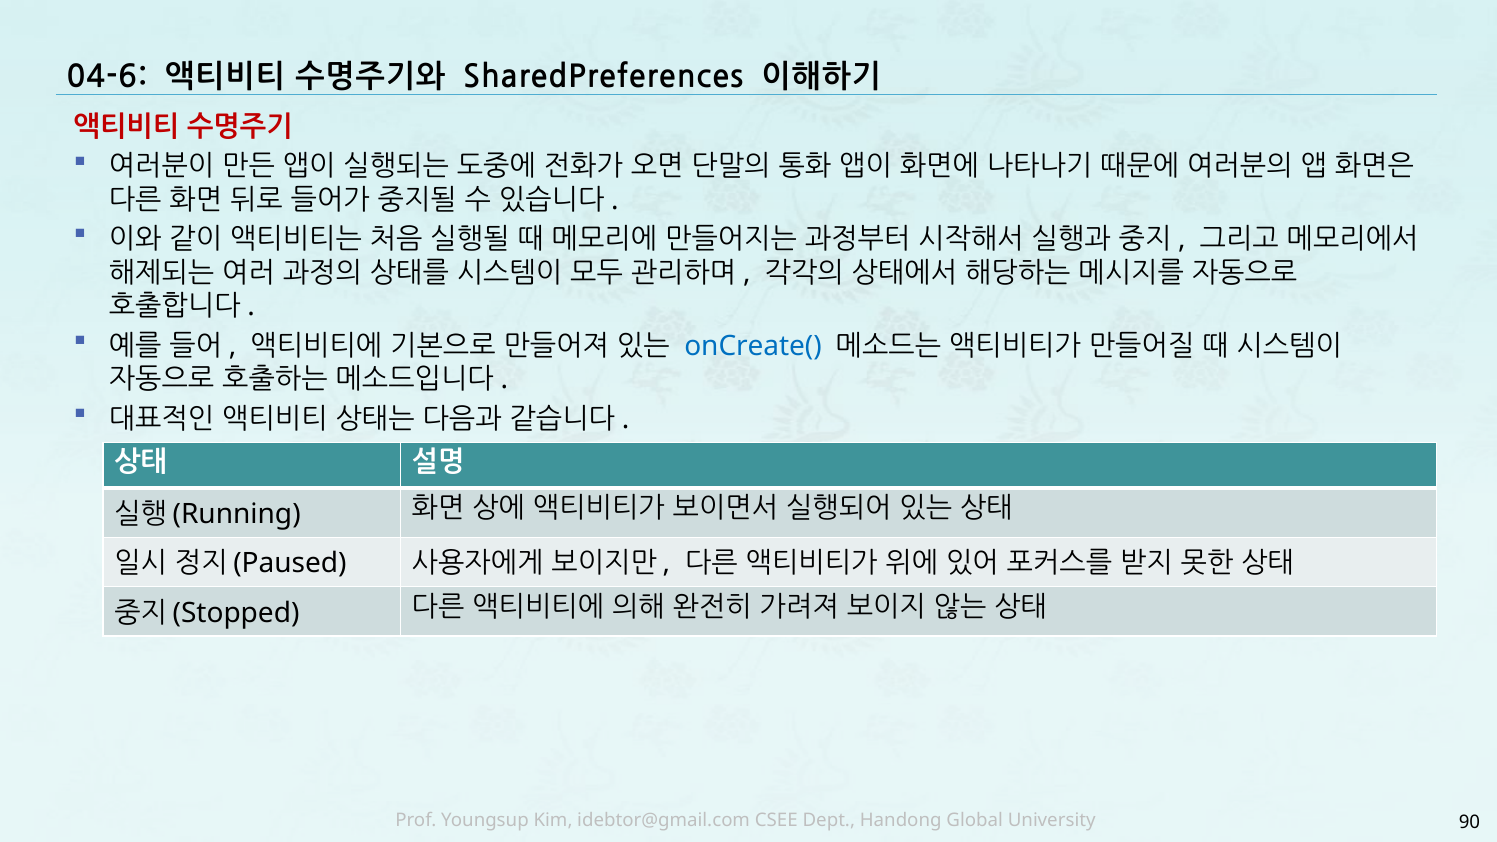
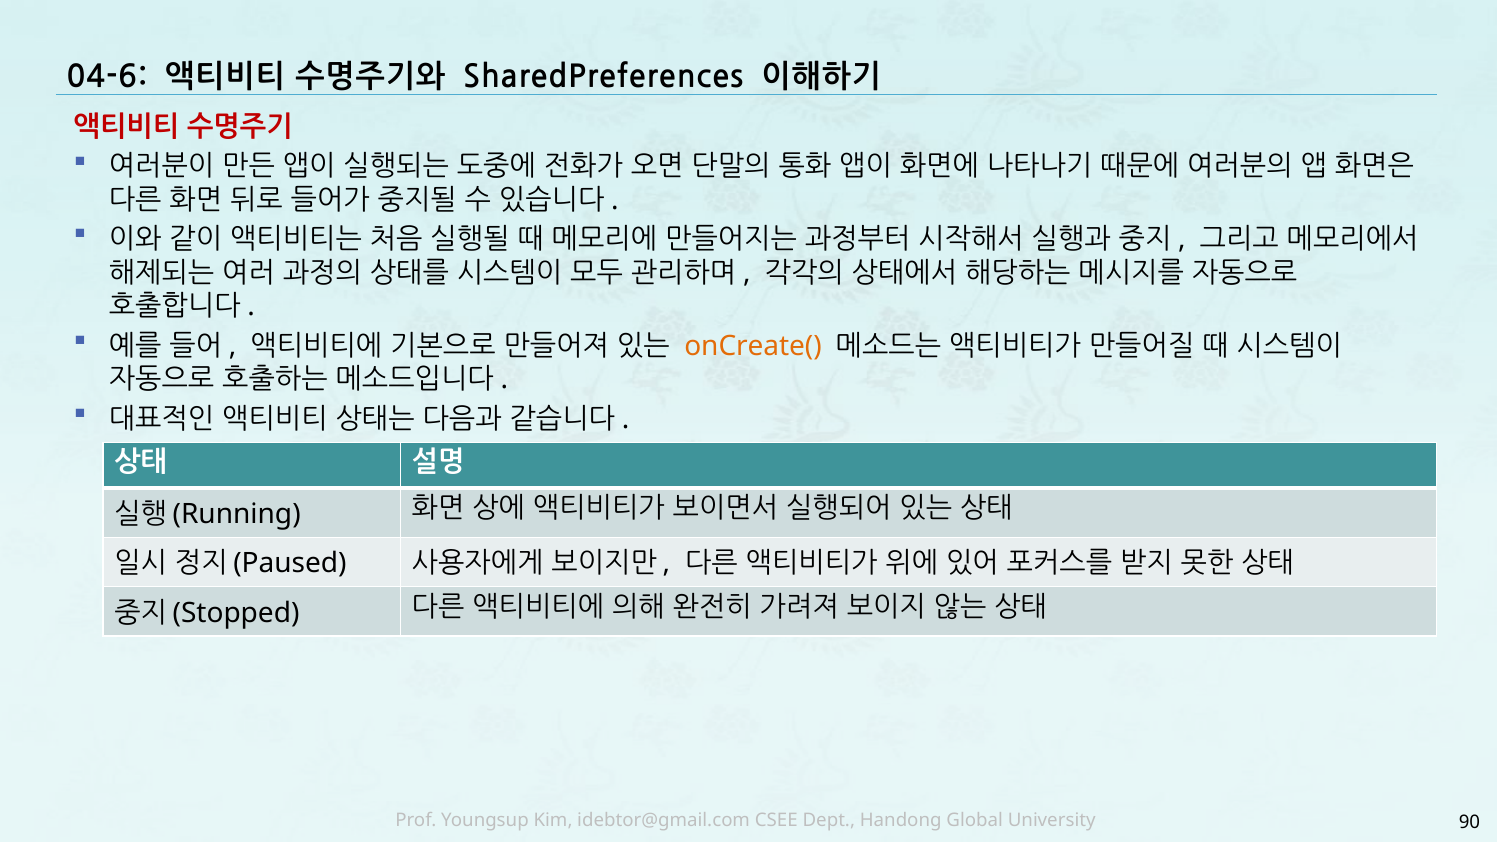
onCreate( colour: blue -> orange (753, 346)
